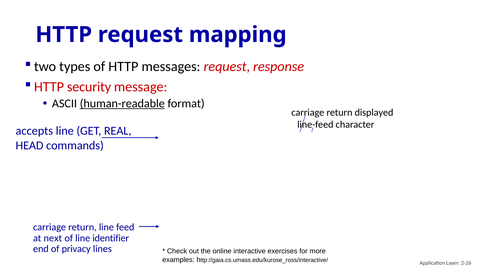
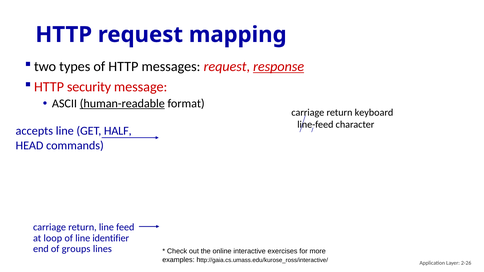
response underline: none -> present (279, 67)
displayed: displayed -> keyboard (374, 113)
REAL: REAL -> HALF (118, 131)
next: next -> loop (53, 238)
privacy: privacy -> groups (76, 249)
